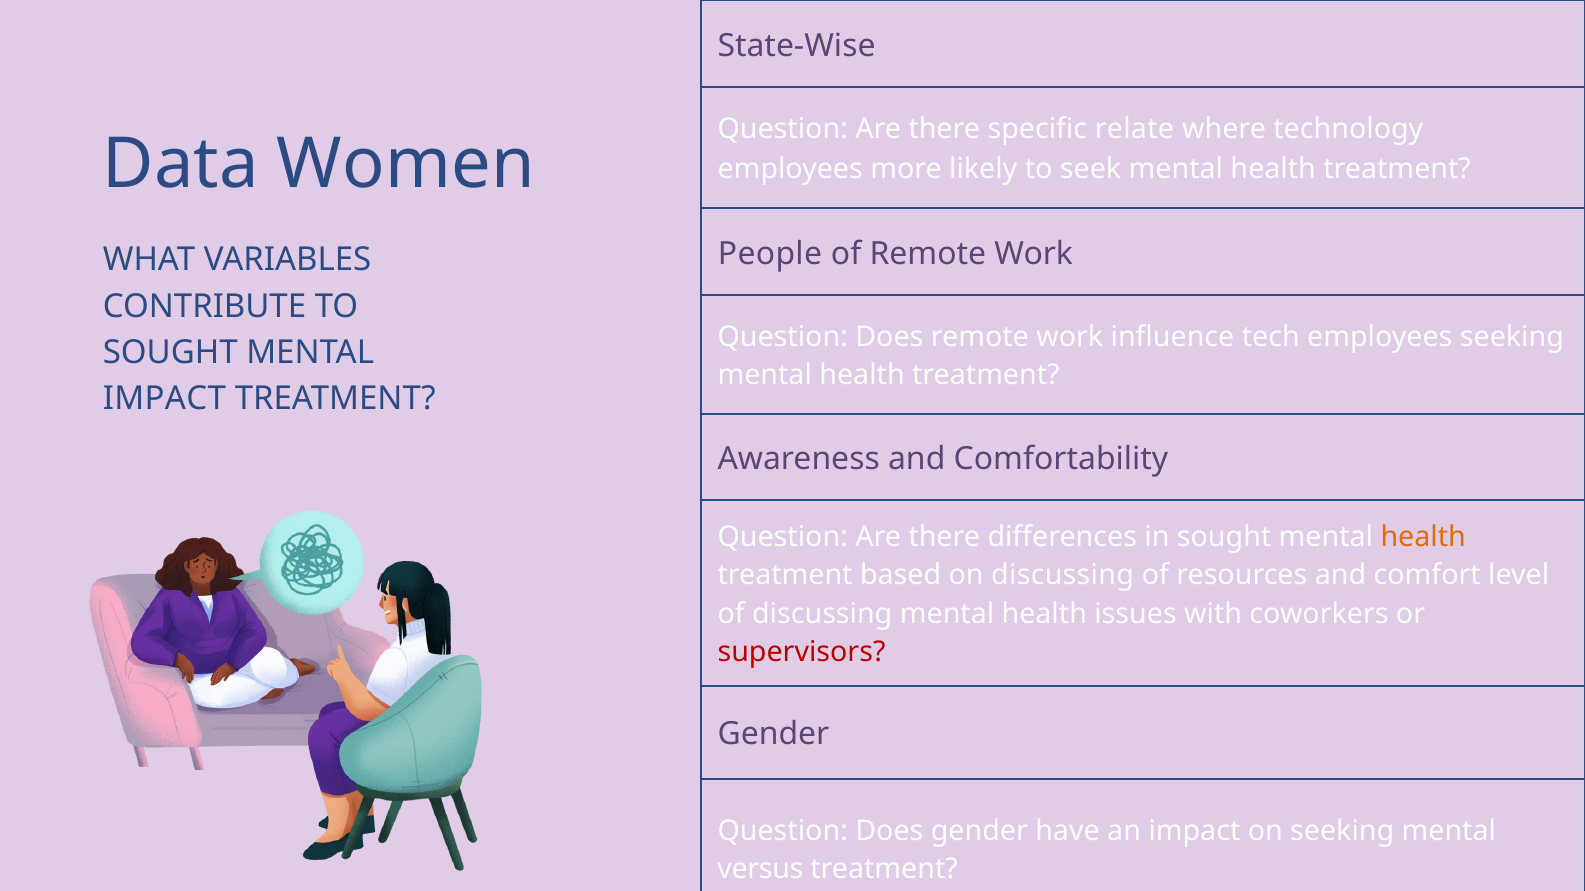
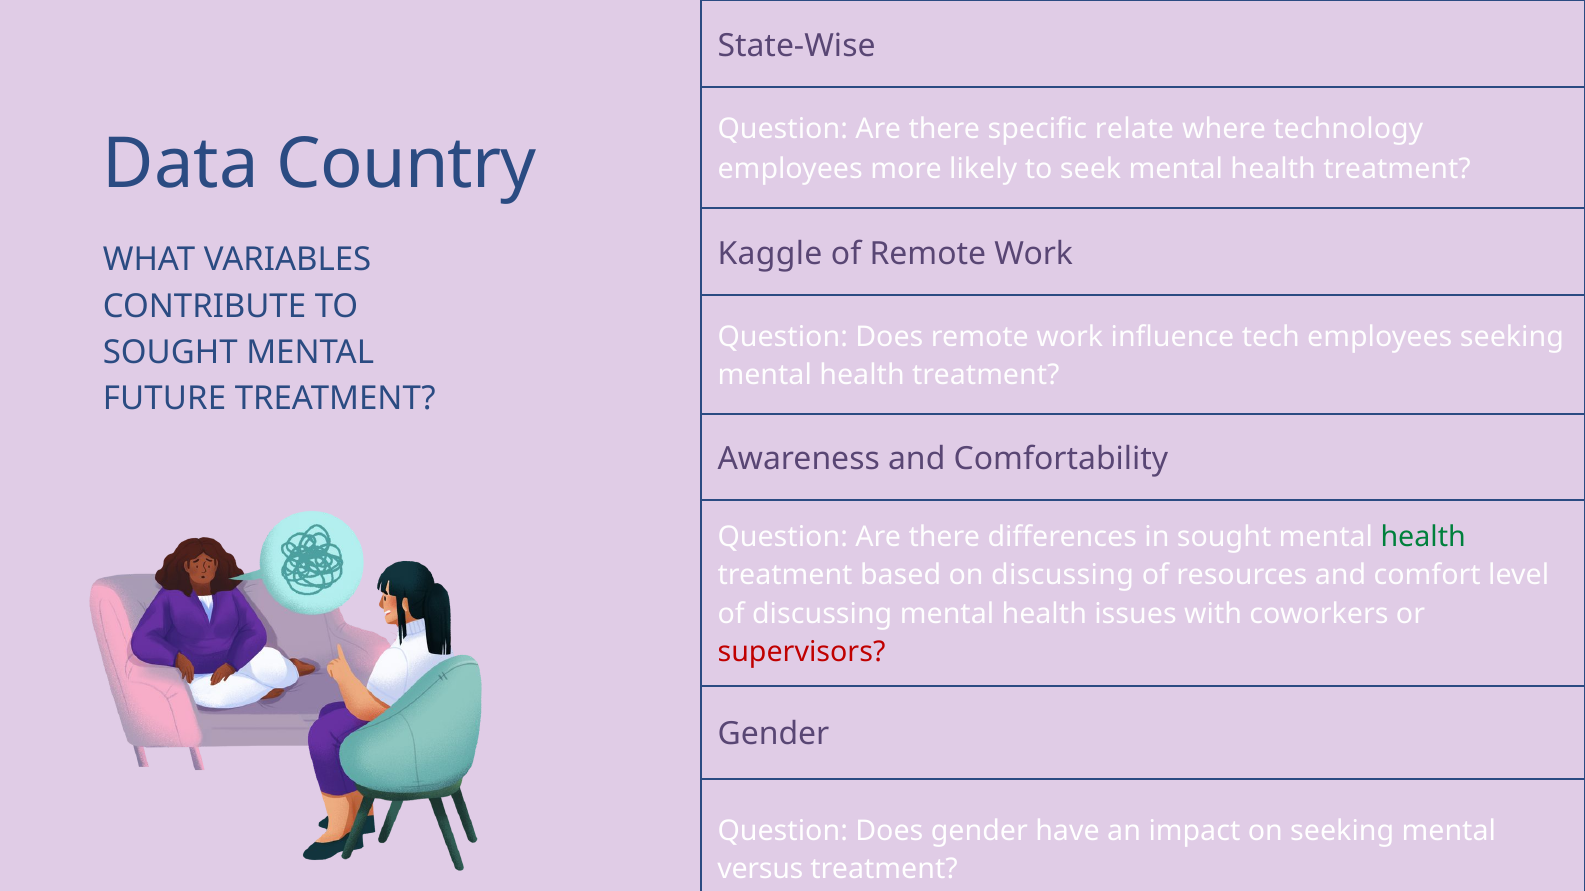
Women: Women -> Country (407, 165)
People: People -> Kaggle (770, 254)
IMPACT: IMPACT -> FUTURE (165, 399)
health colour: orange -> green (1423, 537)
